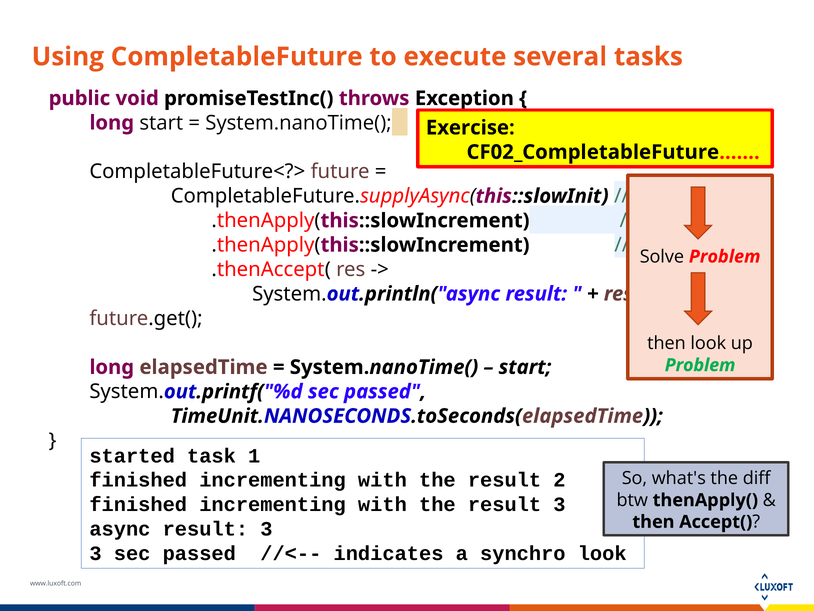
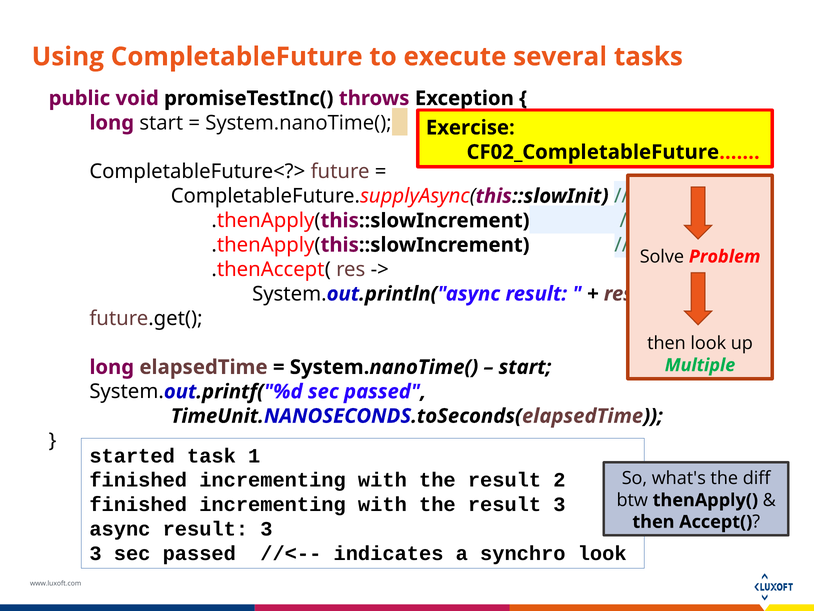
Problem: Problem -> Multiple (700, 365)
